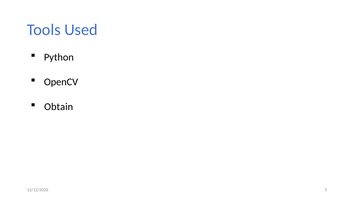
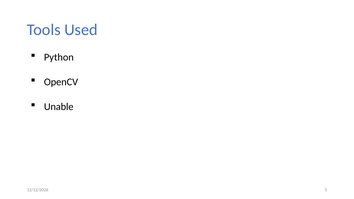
Obtain: Obtain -> Unable (59, 107)
